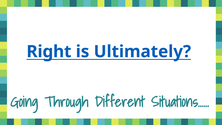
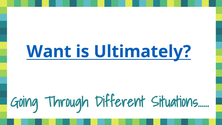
Right: Right -> Want (49, 52)
